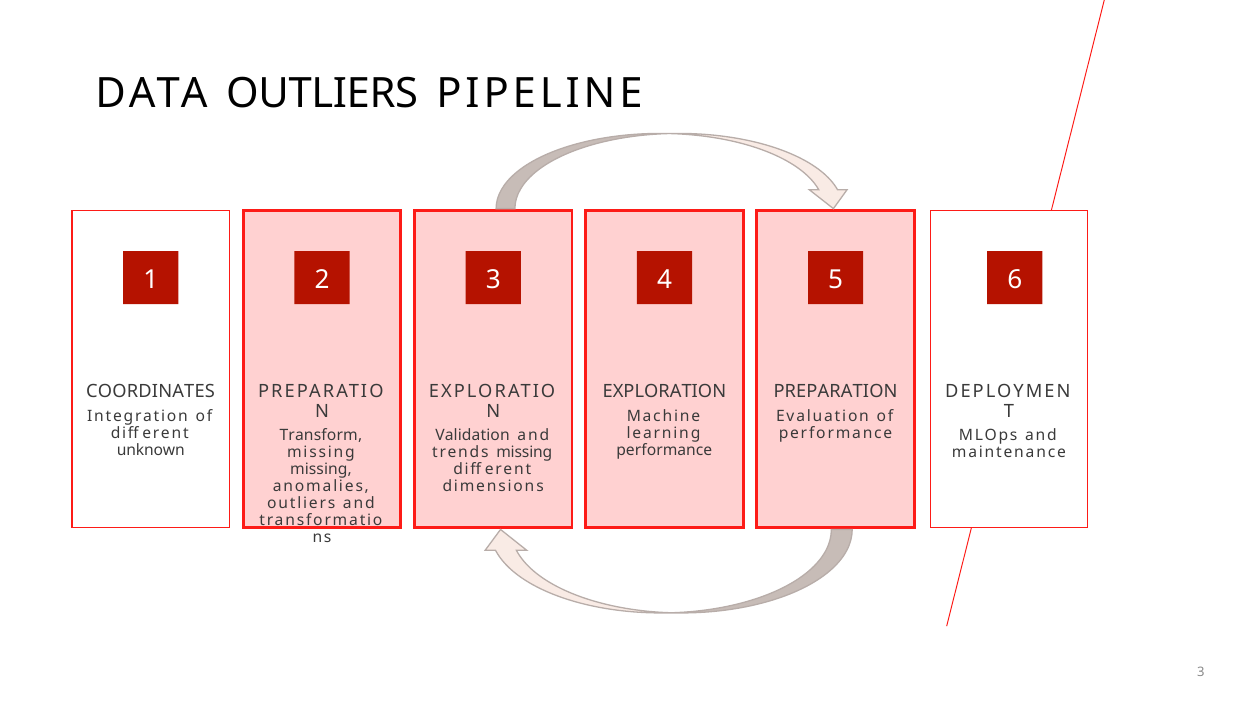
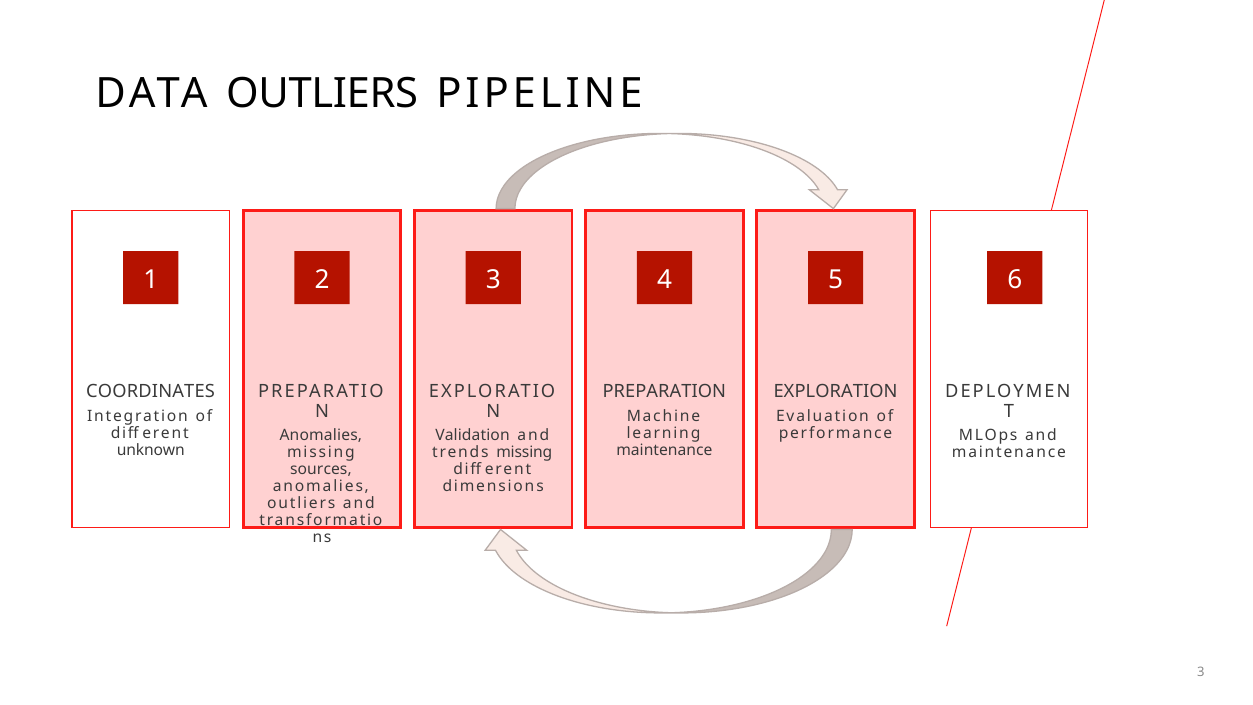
EXPLORATION: EXPLORATION -> PREPARATION (664, 391)
PREPARATION: PREPARATION -> EXPLORATION (836, 391)
Transform: Transform -> Anomalies (321, 436)
performance: performance -> maintenance (664, 450)
missing: missing -> sources (321, 469)
